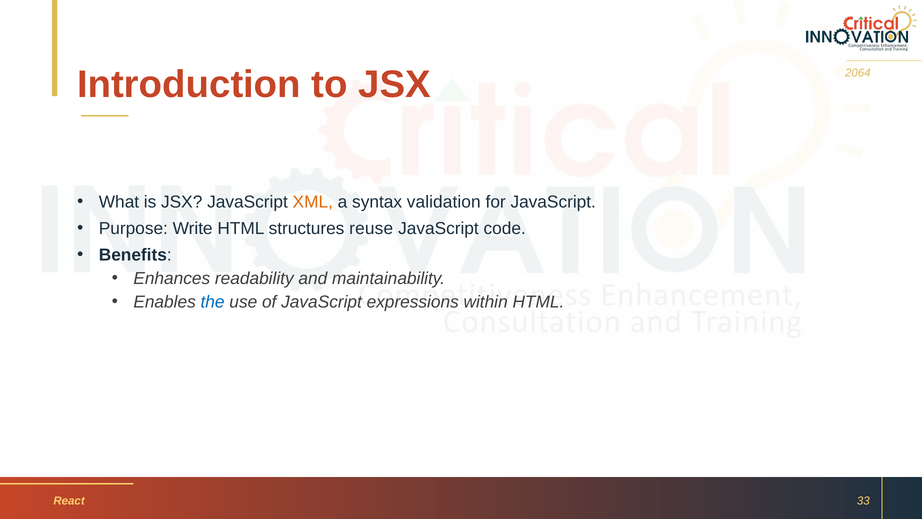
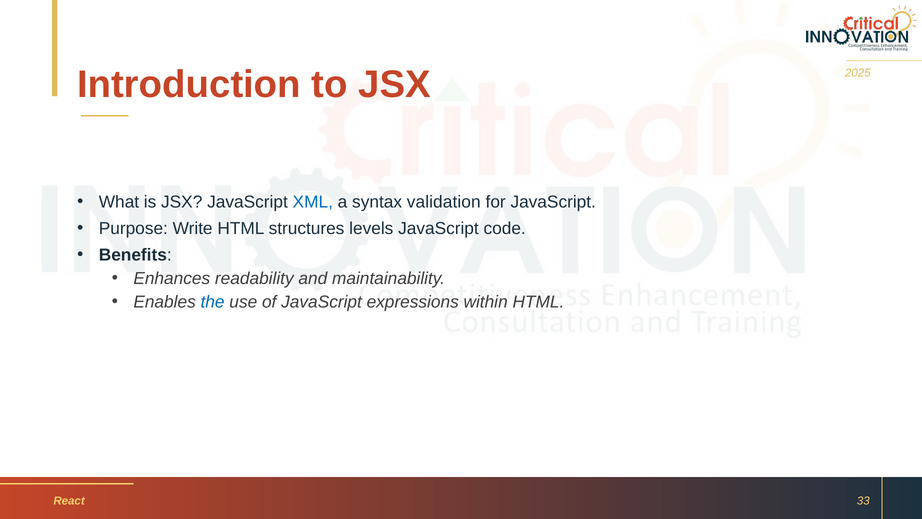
2064: 2064 -> 2025 (858, 73)
XML colour: orange -> blue (313, 202)
reuse: reuse -> levels (371, 228)
